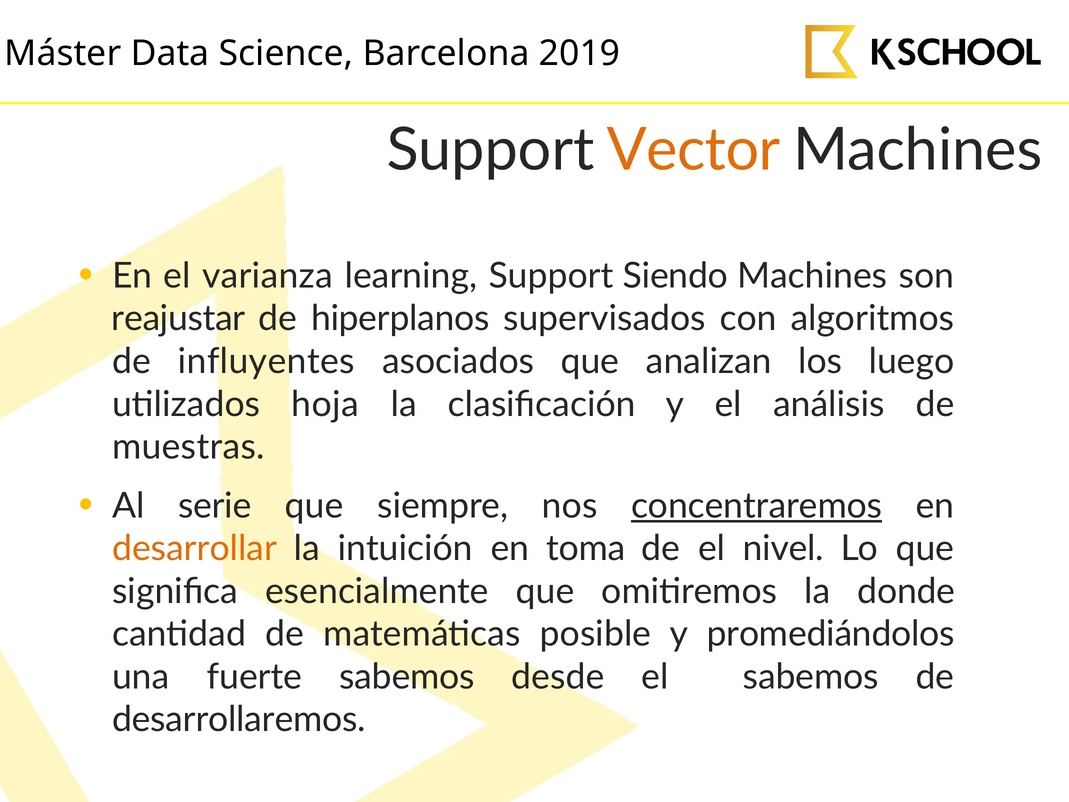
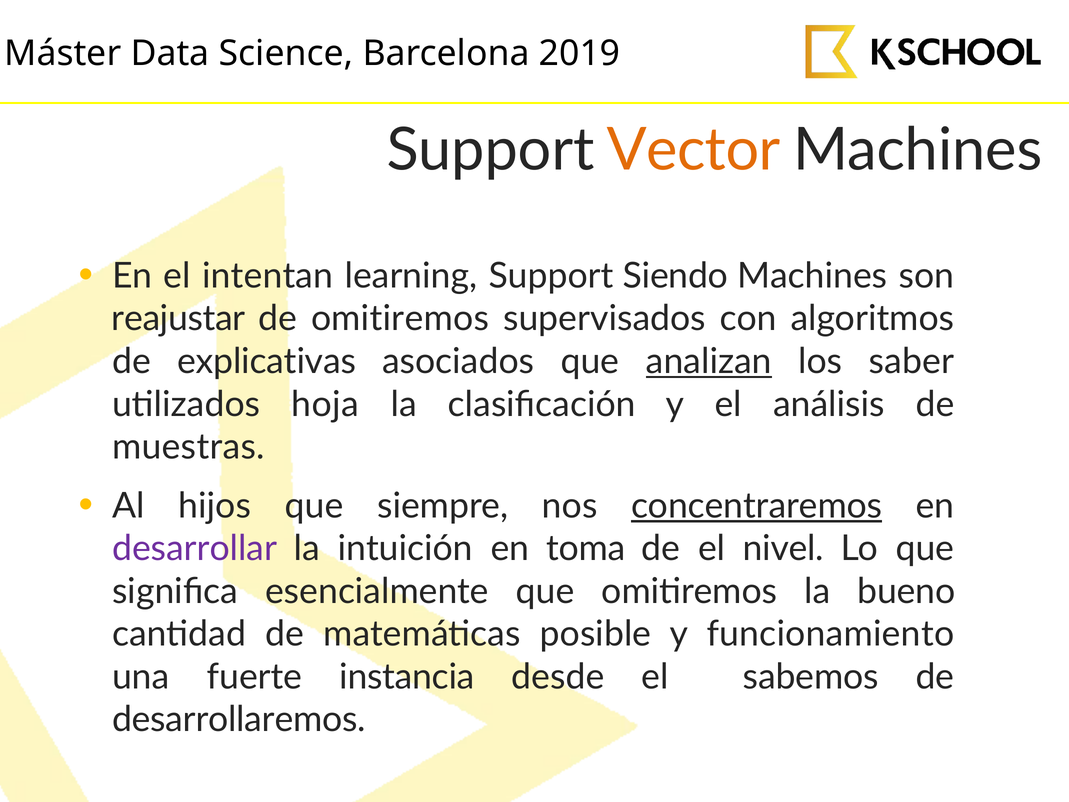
varianza: varianza -> intentan (268, 276)
de hiperplanos: hiperplanos -> omitiremos (400, 319)
influyentes: influyentes -> explicativas (267, 361)
analizan underline: none -> present (709, 361)
luego: luego -> saber (911, 361)
serie: serie -> hijos (215, 506)
desarrollar colour: orange -> purple (195, 548)
donde: donde -> bueno (906, 591)
promediándolos: promediándolos -> funcionamiento (830, 634)
fuerte sabemos: sabemos -> instancia (407, 677)
